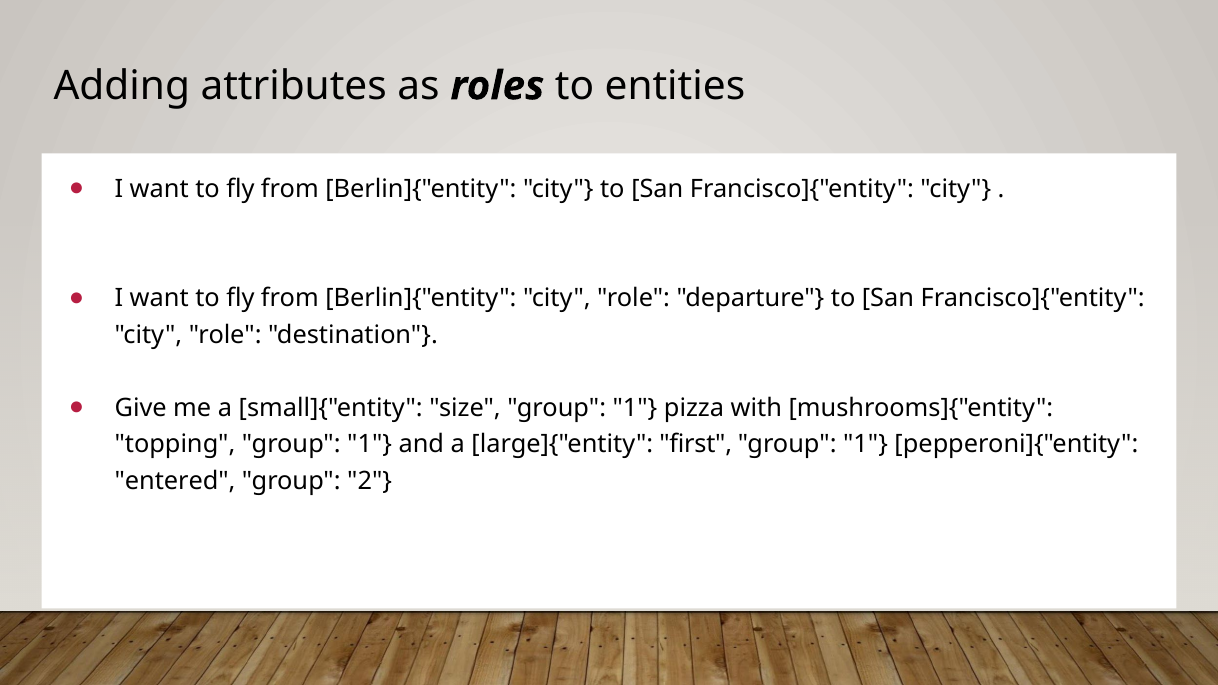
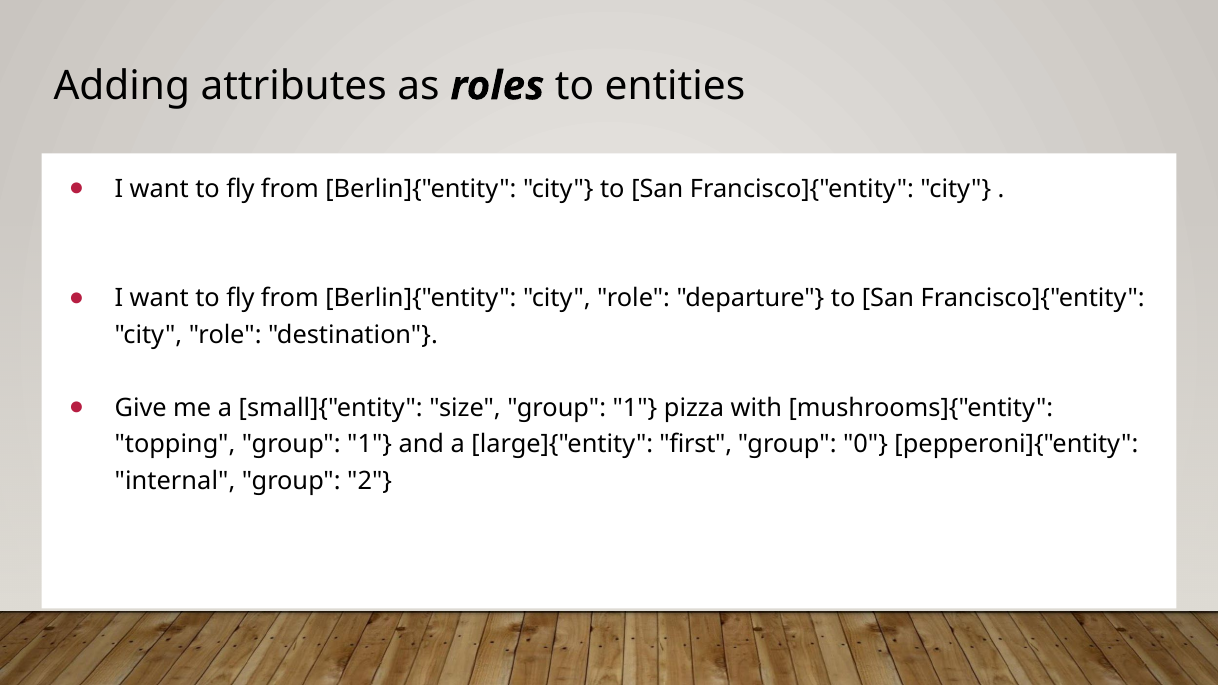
1: 1 -> 0 (866, 445)
entered: entered -> internal (175, 481)
